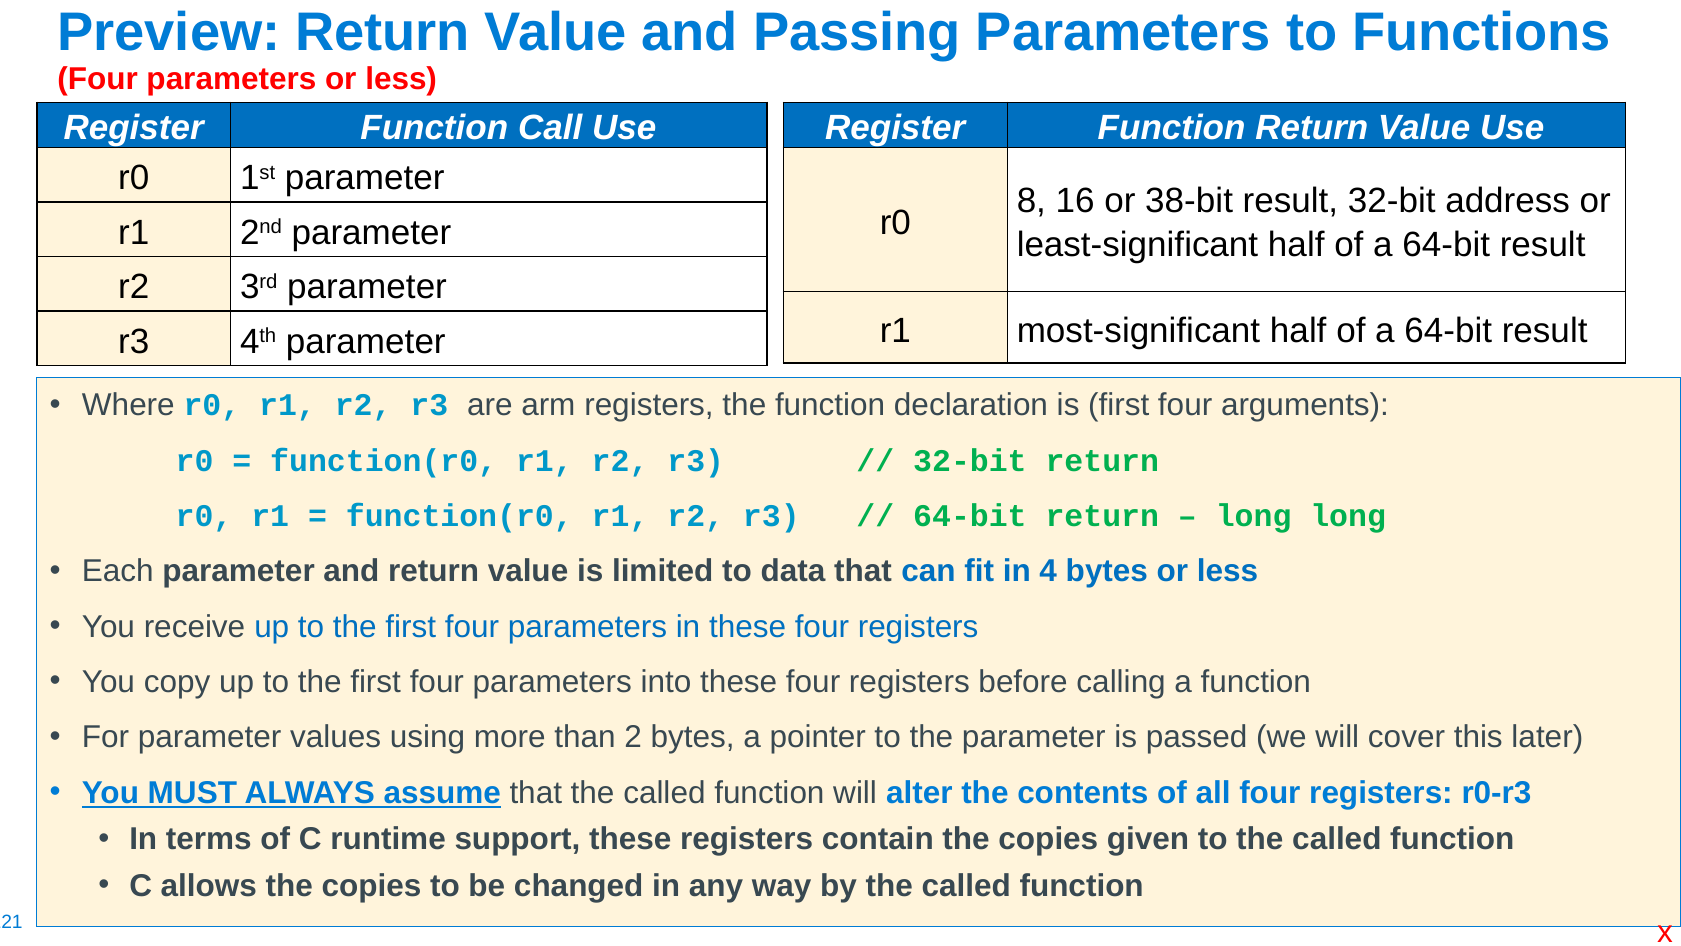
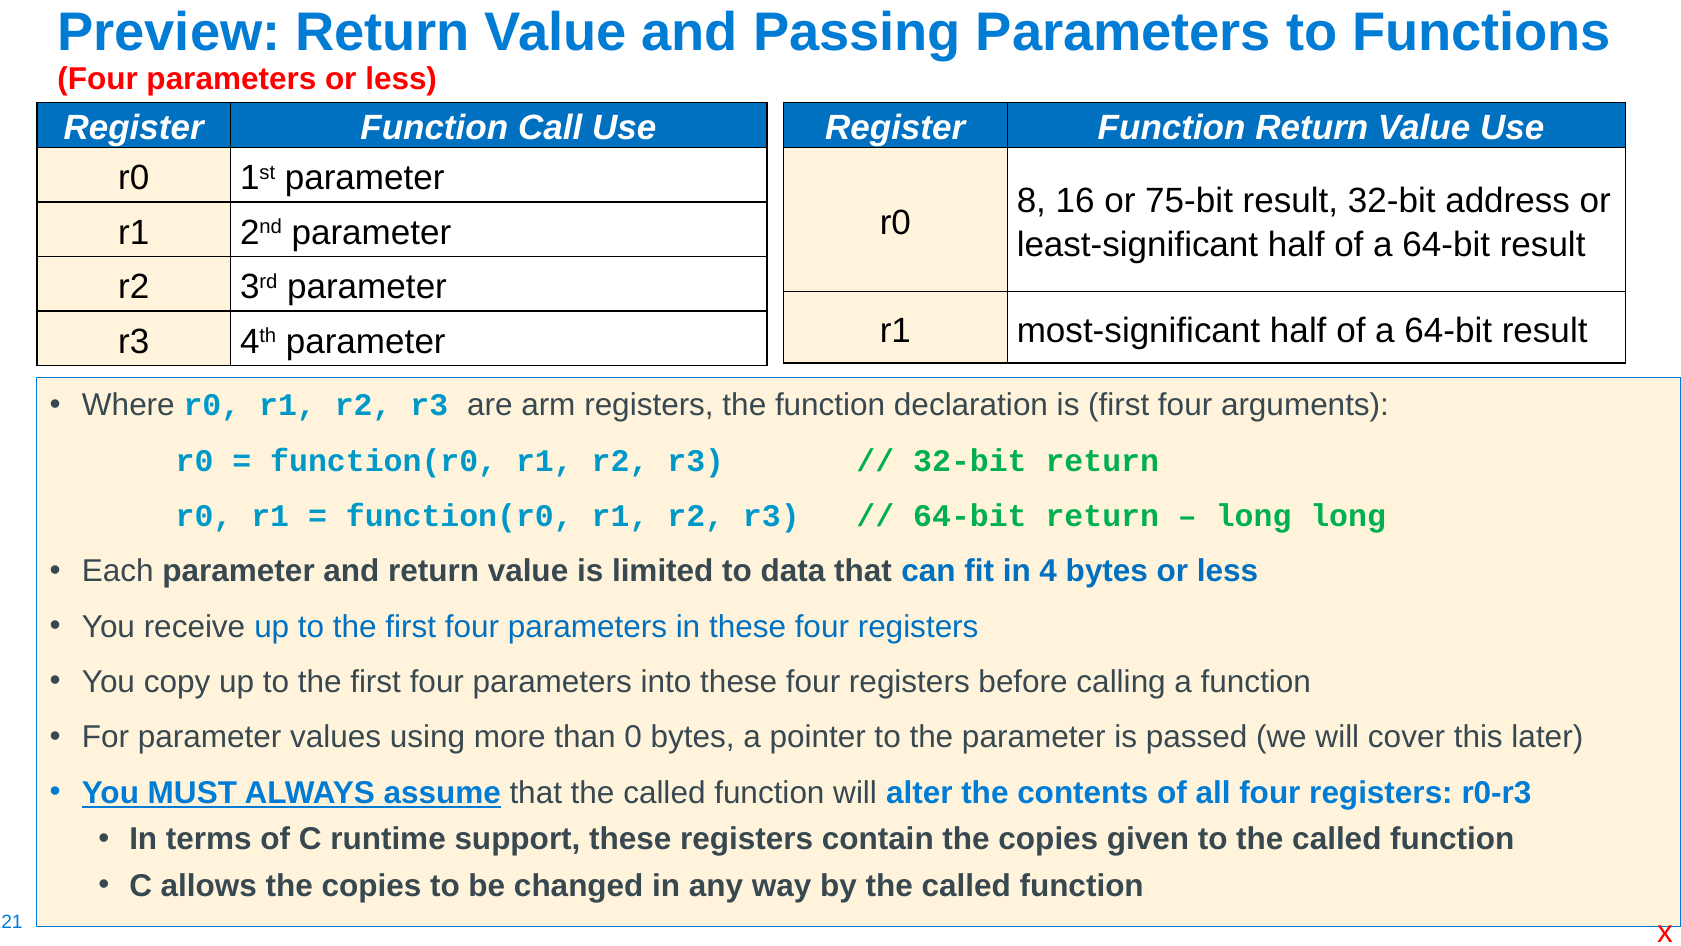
38-bit: 38-bit -> 75-bit (1189, 200)
2: 2 -> 0 (633, 737)
